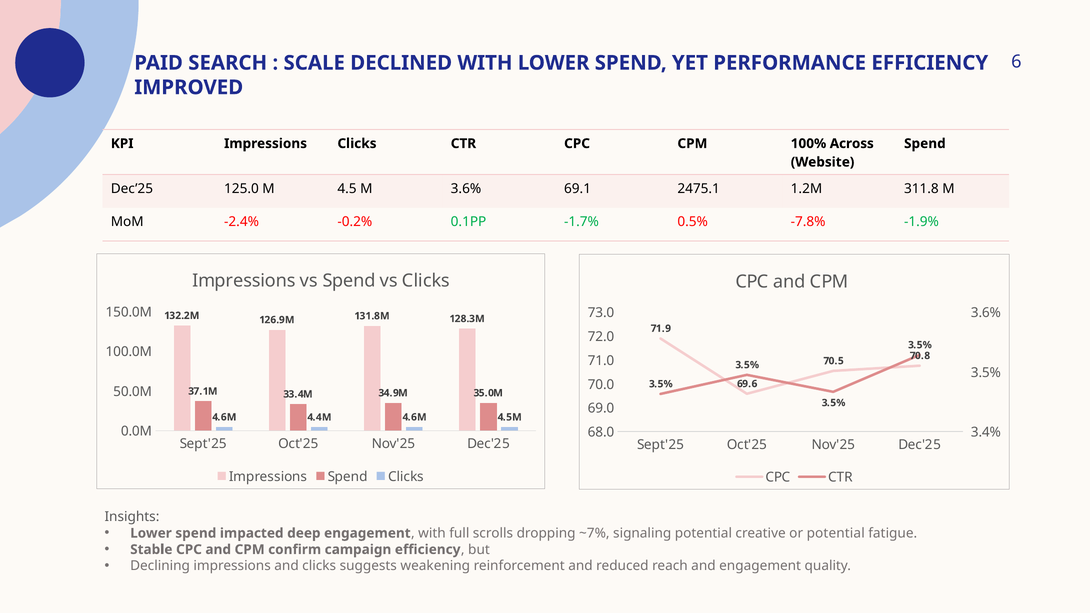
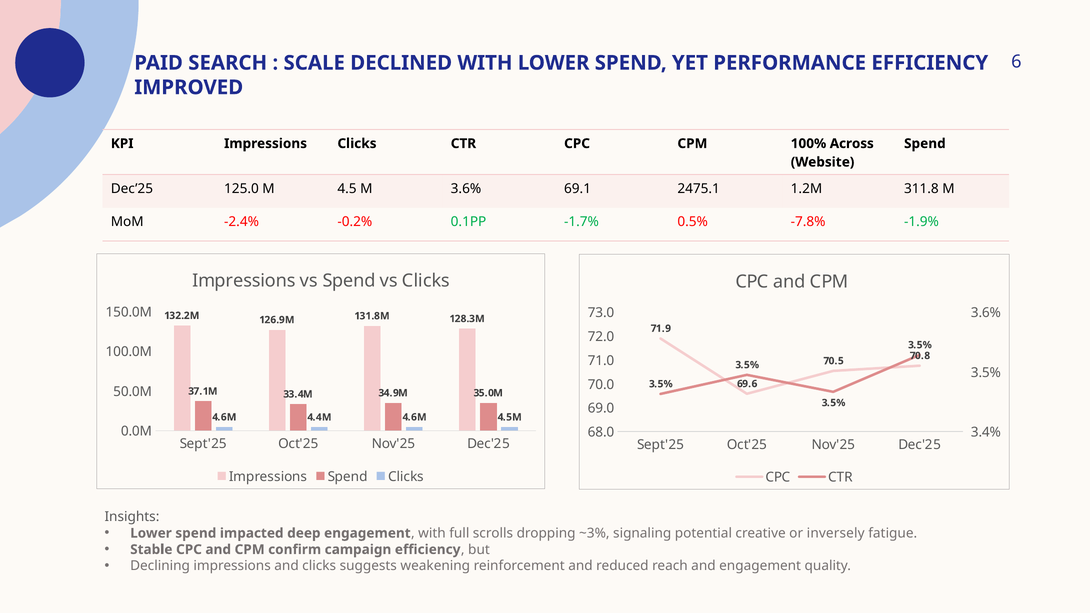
~7%: ~7% -> ~3% (594, 533)
or potential: potential -> inversely (836, 533)
